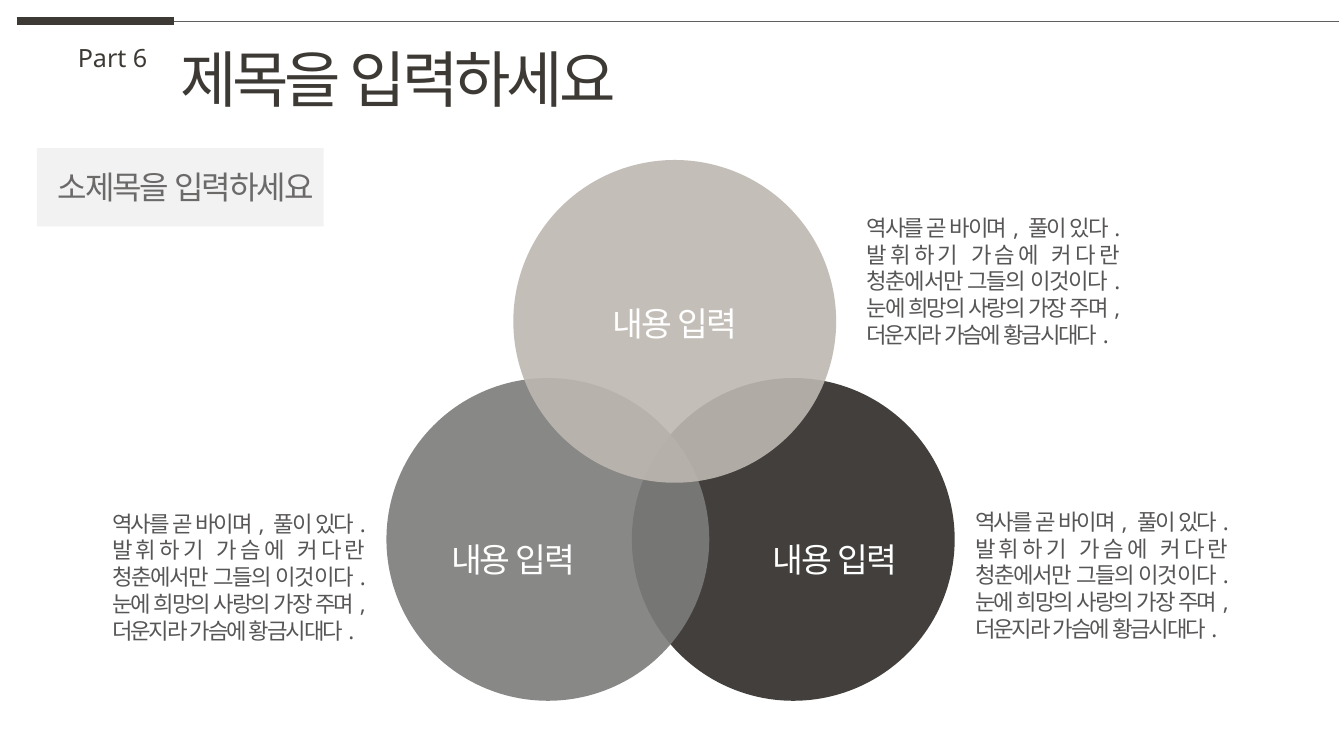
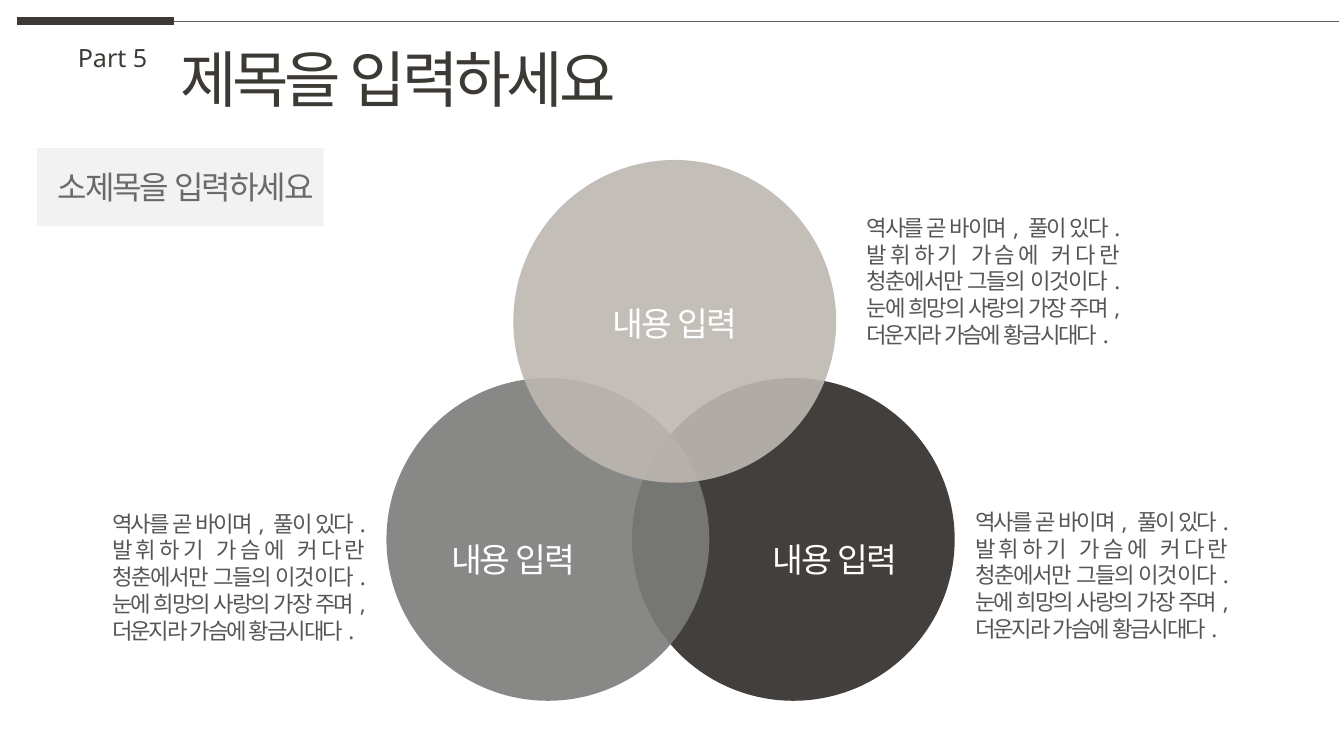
6: 6 -> 5 (140, 60)
